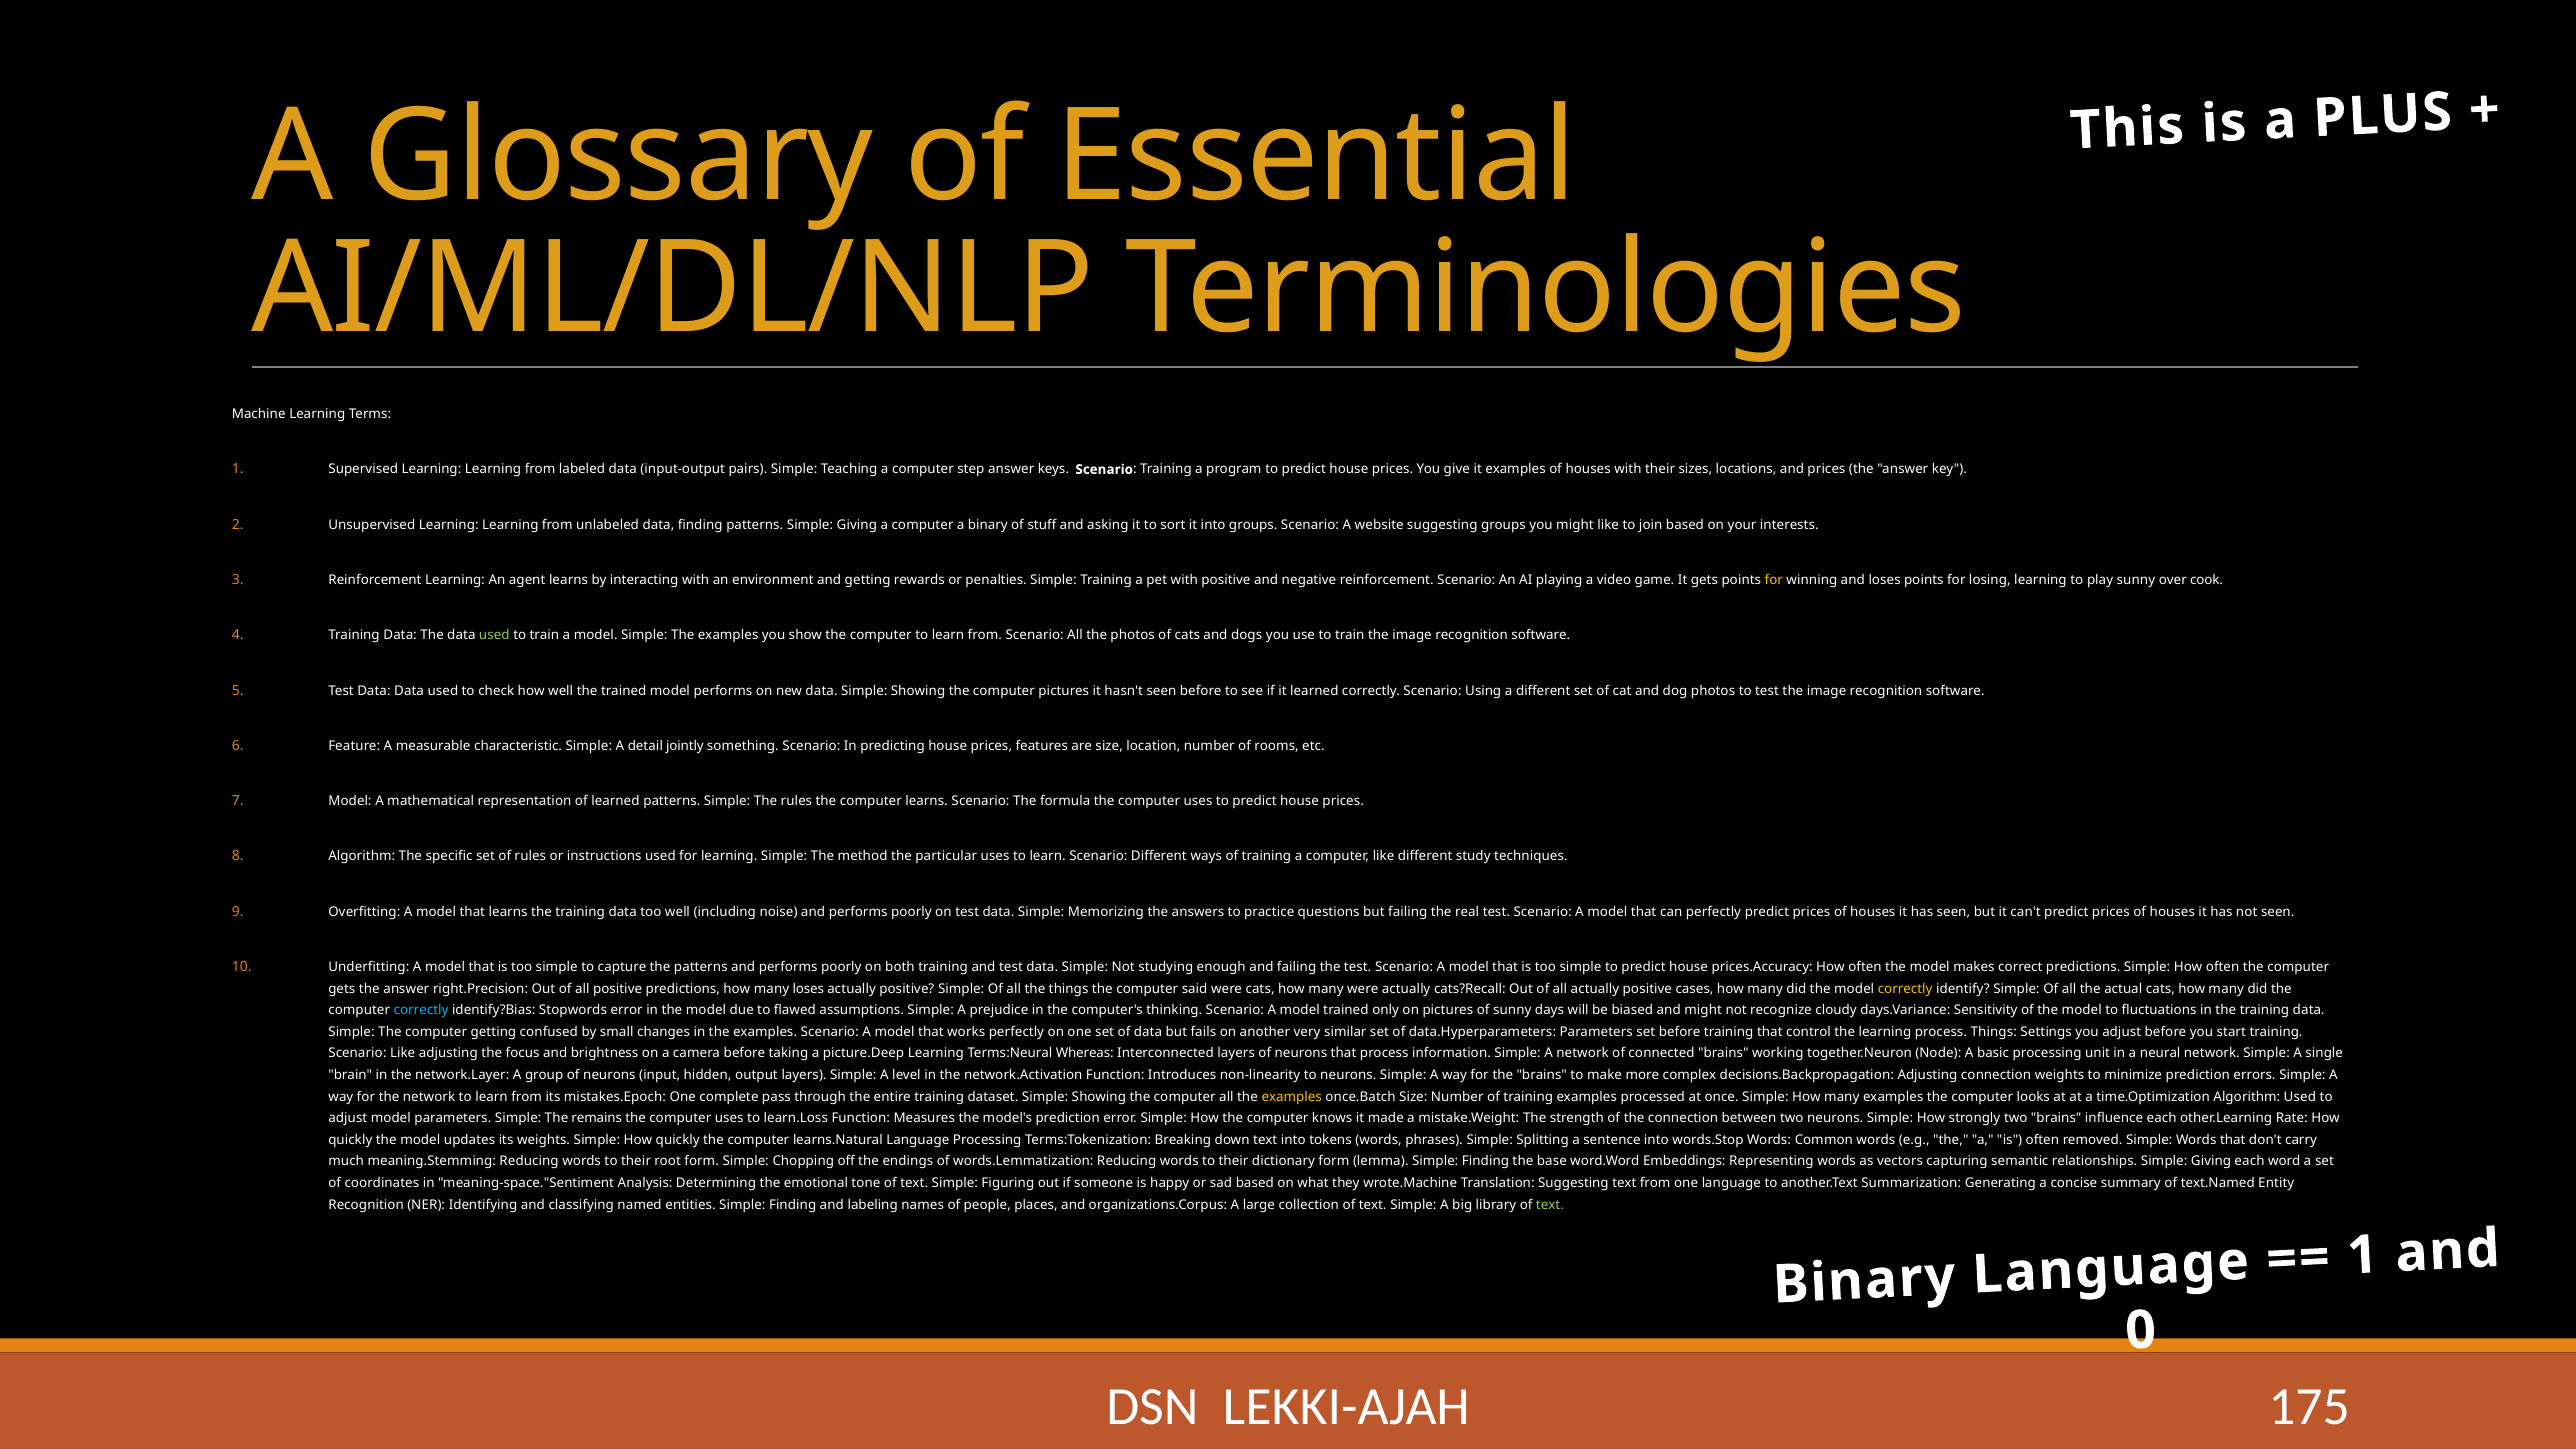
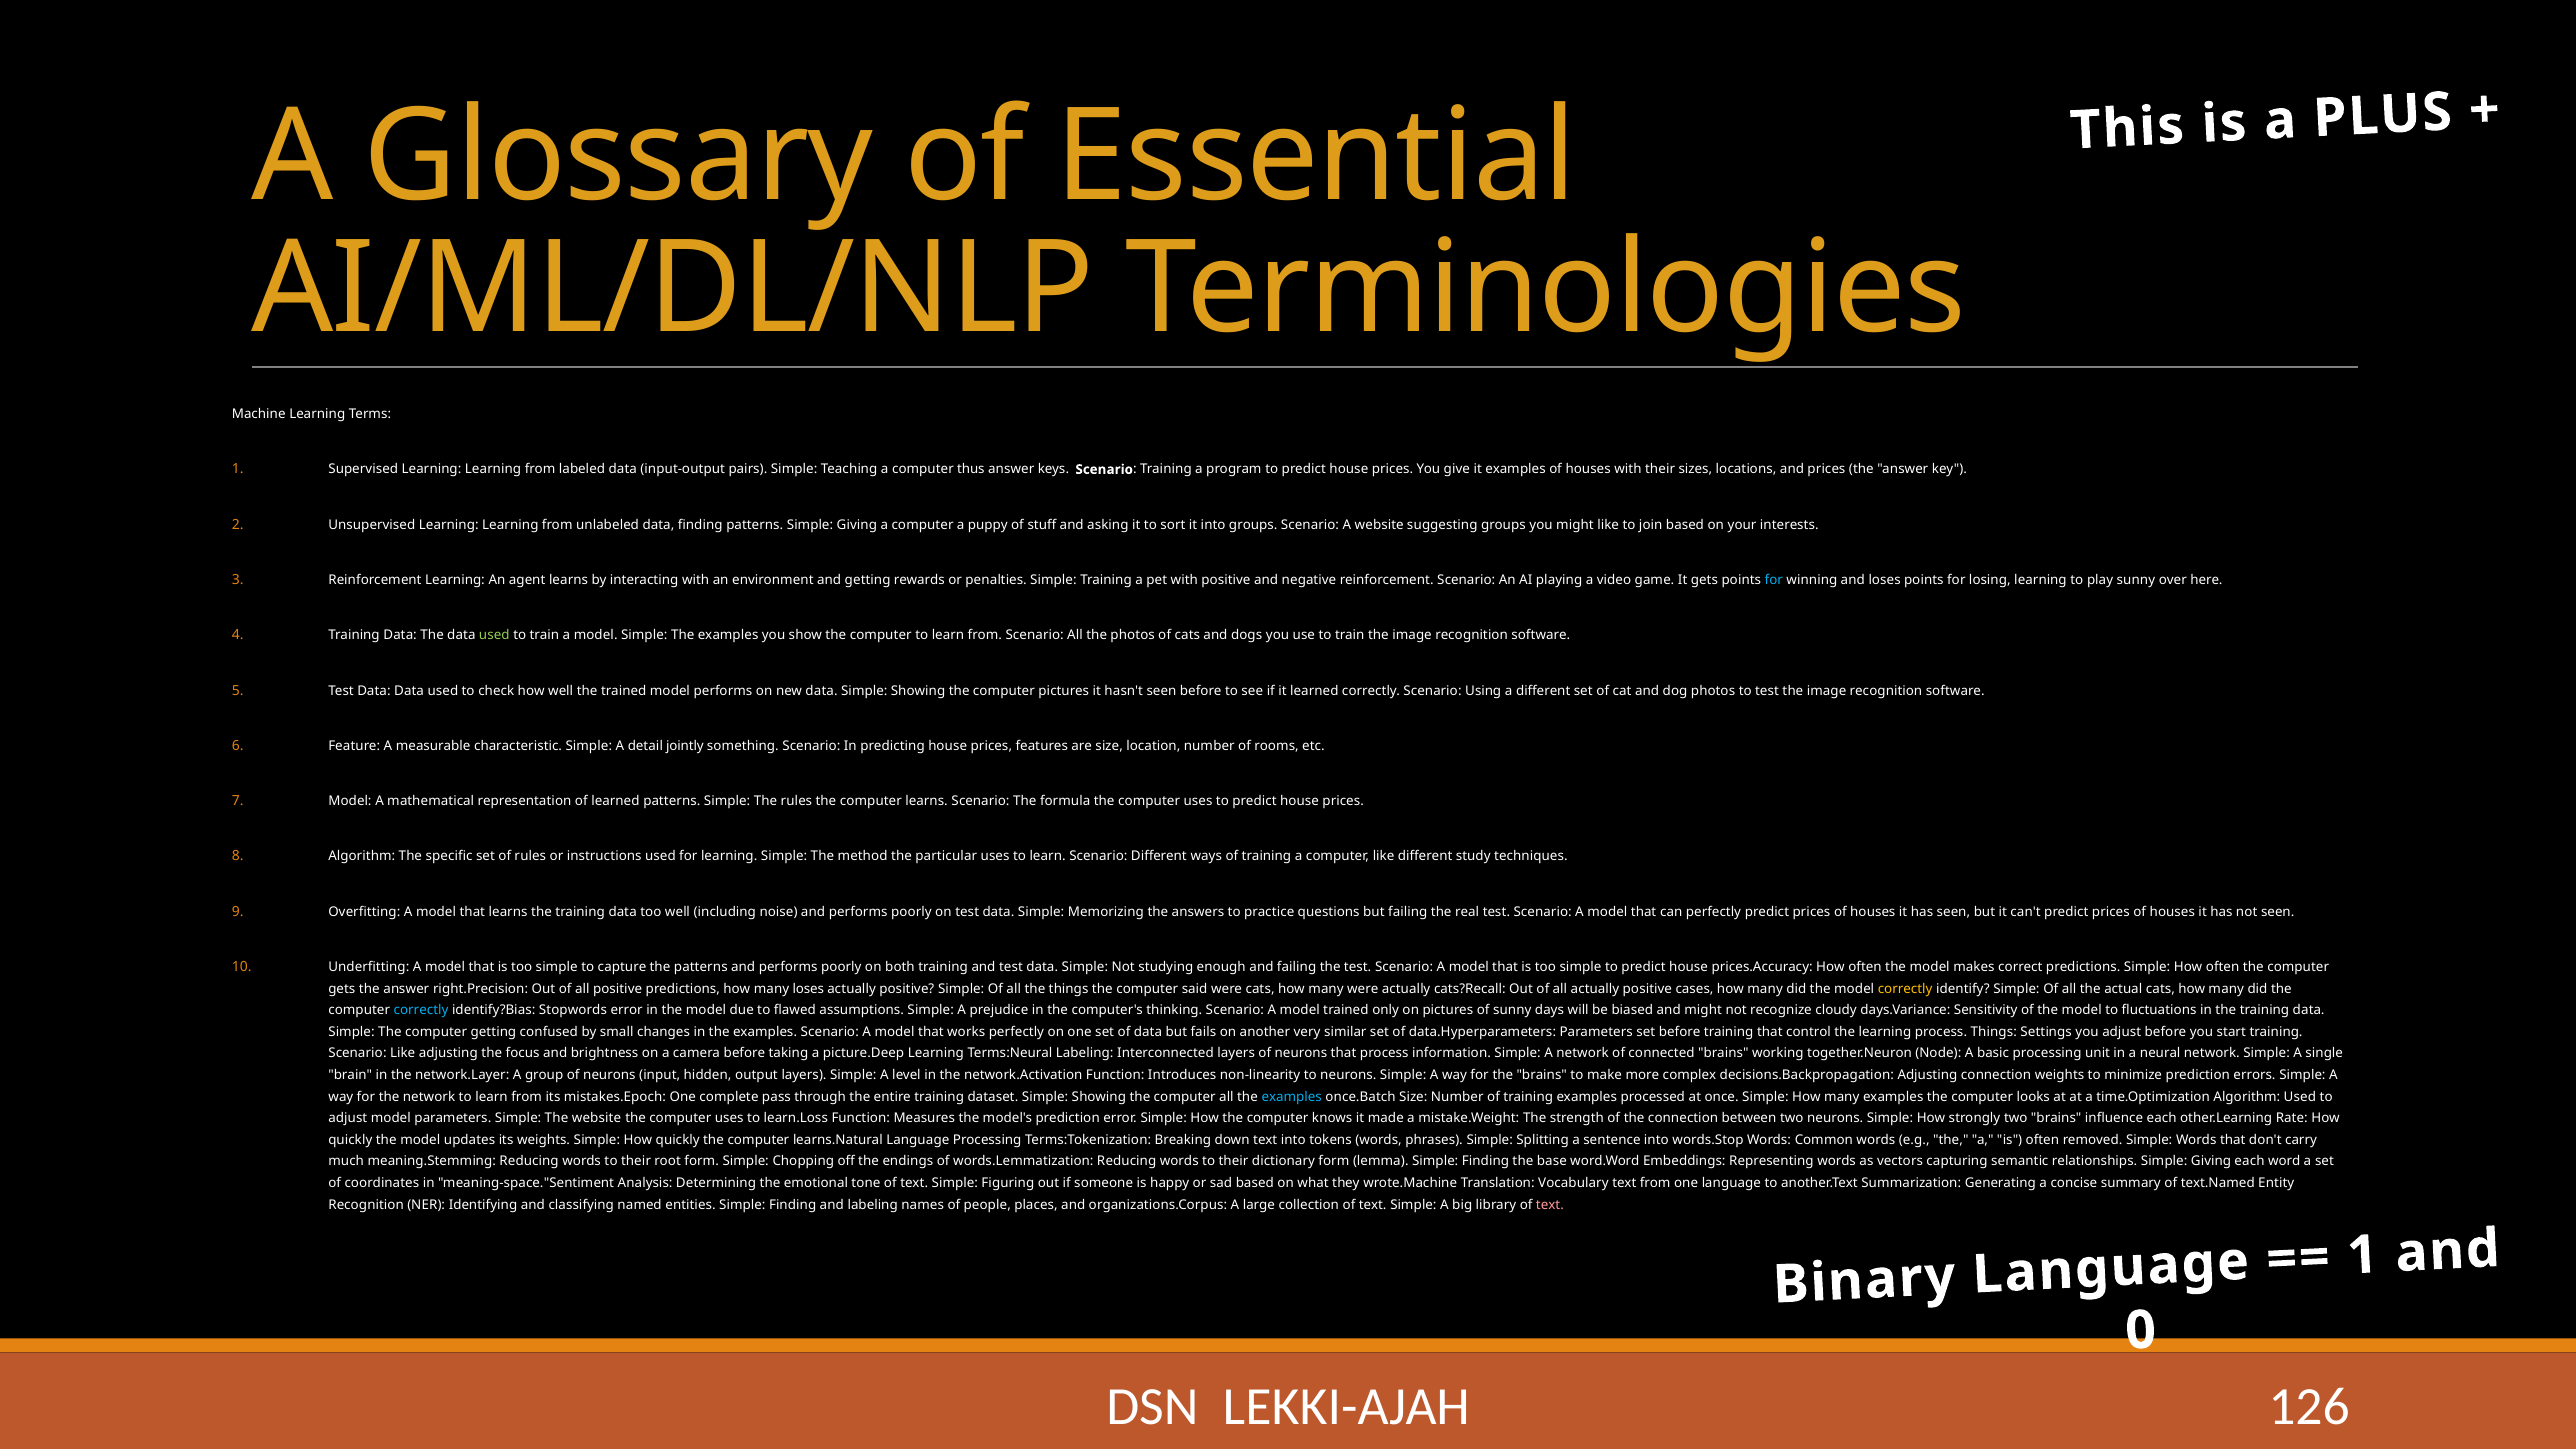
step: step -> thus (971, 469)
a binary: binary -> puppy (988, 525)
for colour: yellow -> light blue (1774, 580)
cook: cook -> here (2206, 580)
Terms:Neural Whereas: Whereas -> Labeling (1085, 1054)
examples colour: yellow -> light blue (1292, 1097)
The remains: remains -> website (597, 1118)
Translation Suggesting: Suggesting -> Vocabulary (1573, 1183)
text colour: light green -> pink (1550, 1205)
175: 175 -> 126 (2309, 1406)
